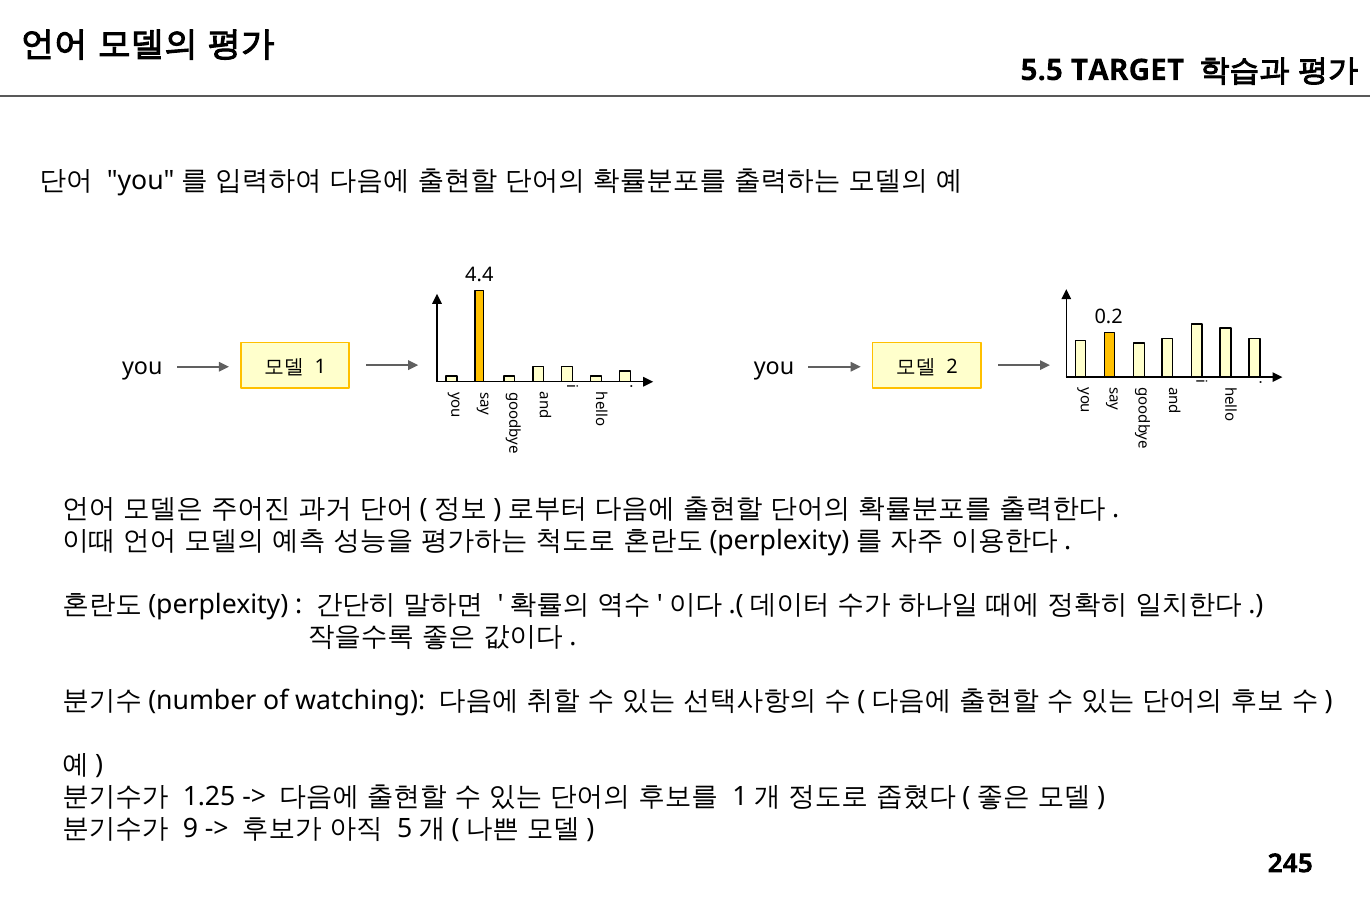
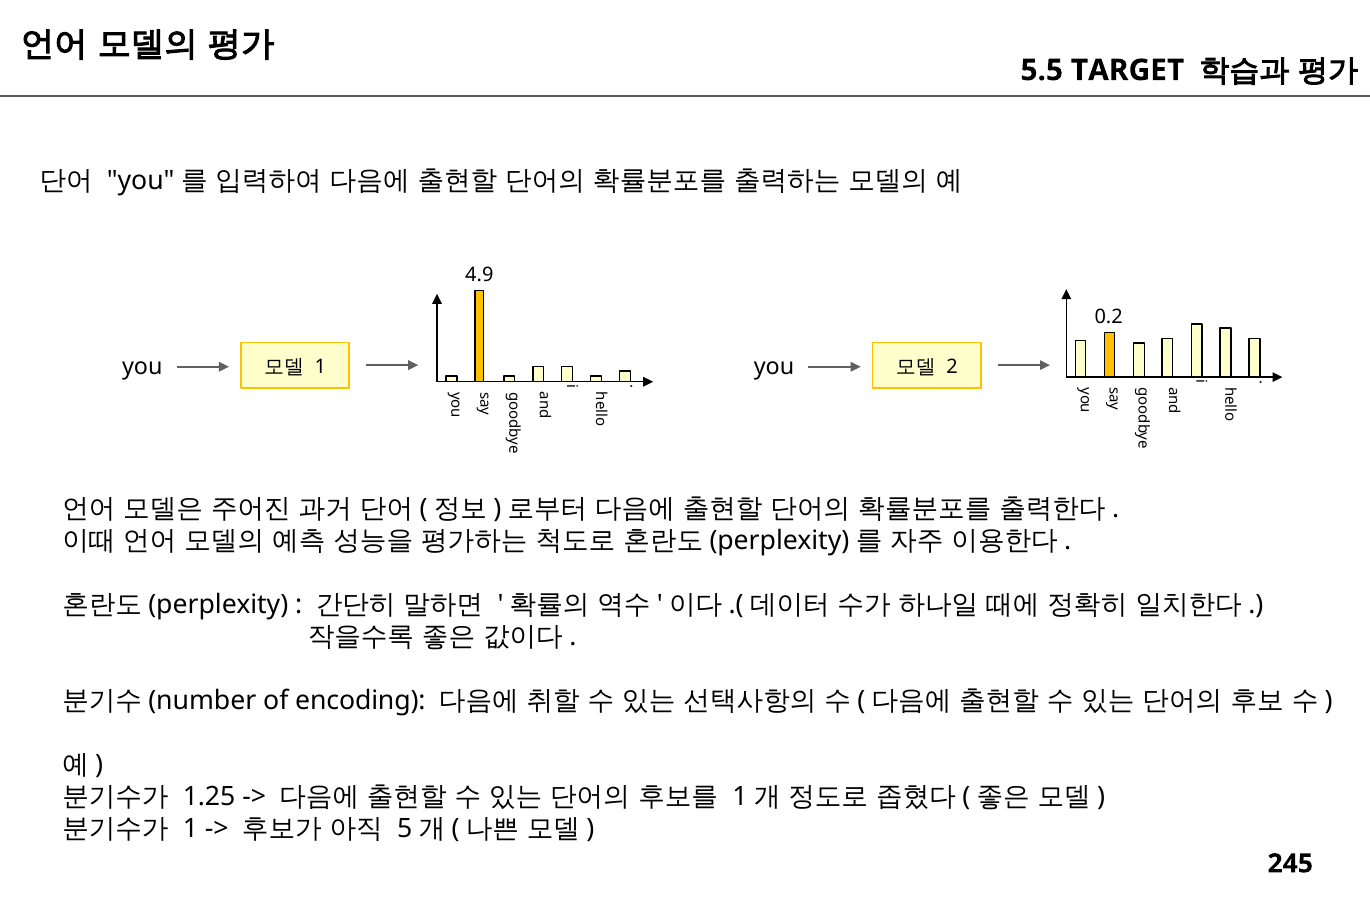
4.4: 4.4 -> 4.9 (479, 275)
watching: watching -> encoding (360, 700)
9: 9 -> 1 (190, 828)
